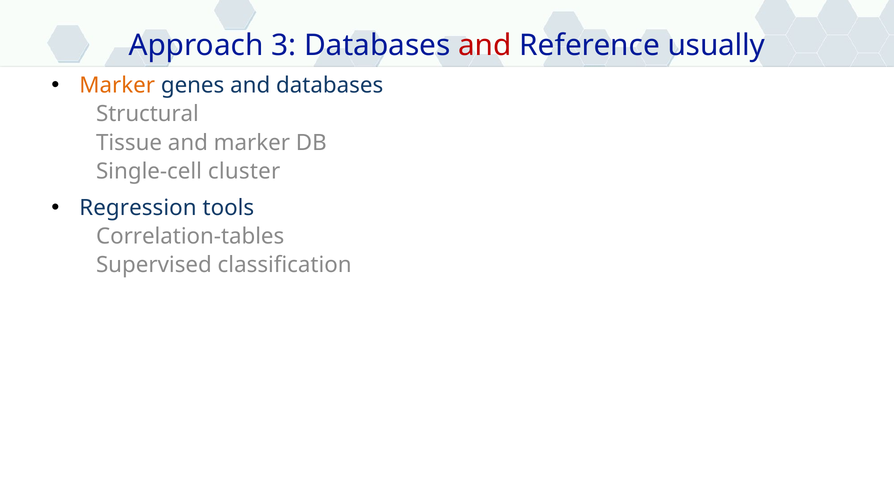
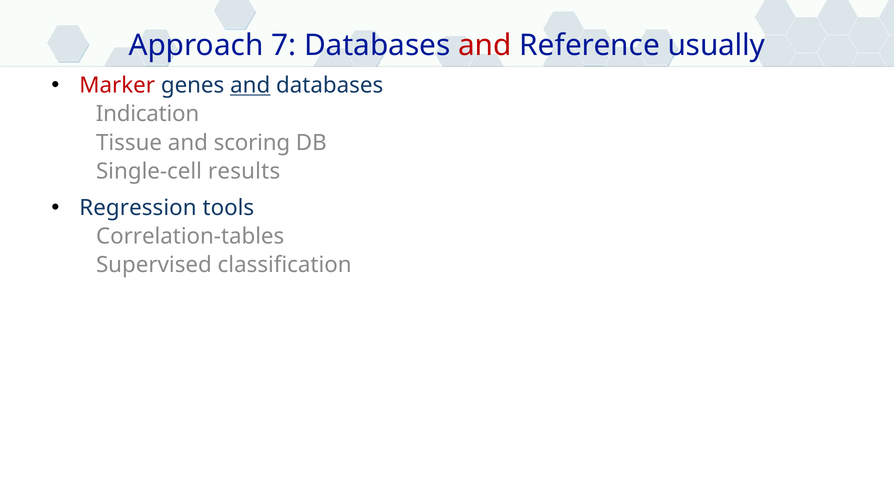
3: 3 -> 7 (284, 46)
Marker colour: orange -> red (117, 85)
and underline: none -> present (250, 85)
Structural: Structural -> Indication (148, 114)
and marker: marker -> scoring (252, 143)
cluster: cluster -> results (244, 171)
